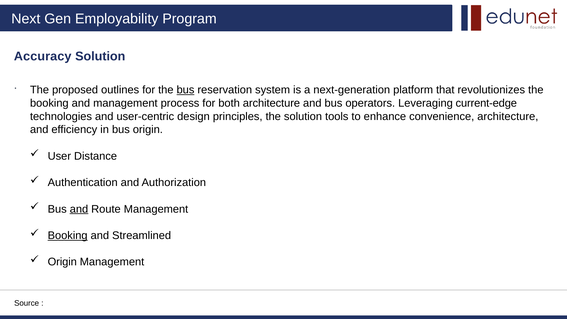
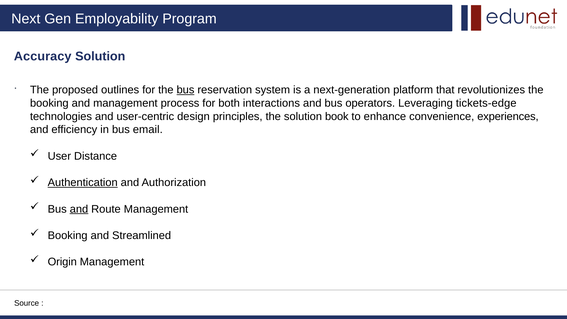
both architecture: architecture -> interactions (271, 103)
current-edge: current-edge -> tickets-edge (486, 103)
tools: tools -> book (337, 116)
convenience architecture: architecture -> experiences (508, 116)
bus origin: origin -> email (148, 130)
Authentication underline: none -> present (83, 183)
Booking underline: present -> none (68, 236)
